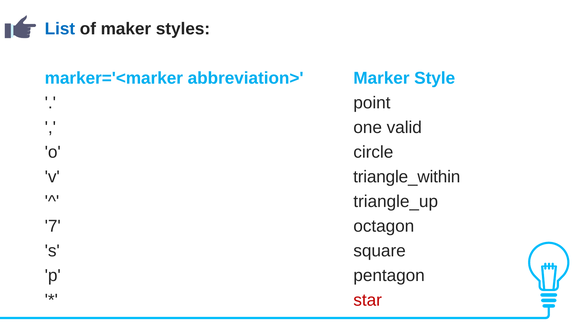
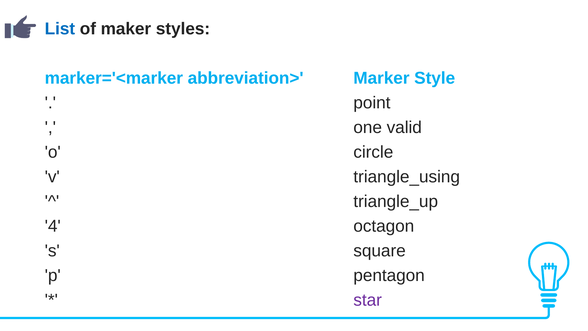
triangle_within: triangle_within -> triangle_using (407, 177)
7: 7 -> 4 (53, 226)
star colour: red -> purple (368, 300)
